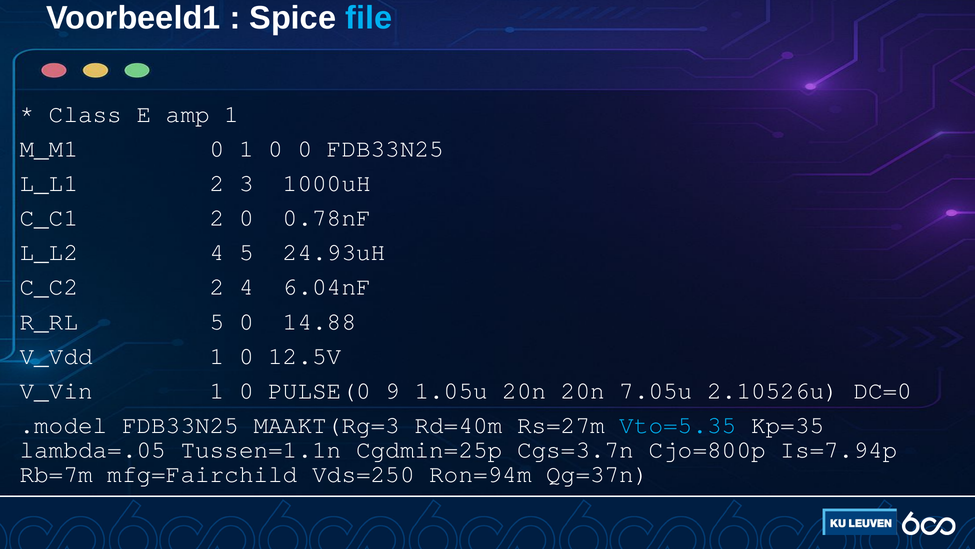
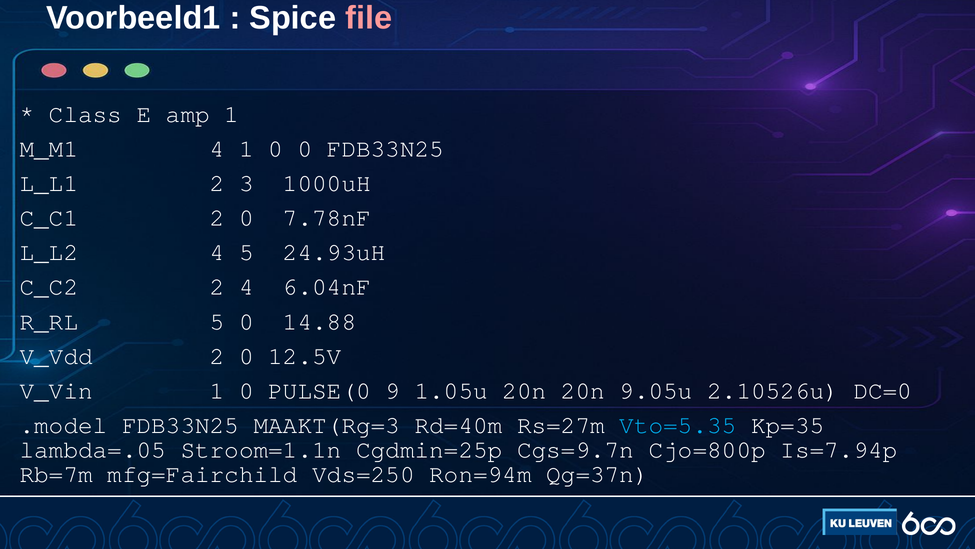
file colour: light blue -> pink (369, 18)
M_M1 0: 0 -> 4 (217, 148)
0.78nF: 0.78nF -> 7.78nF (327, 218)
V_Vdd 1: 1 -> 2 (217, 356)
7.05u: 7.05u -> 9.05u (656, 390)
Tussen=1.1n: Tussen=1.1n -> Stroom=1.1n (261, 449)
Cgs=3.7n: Cgs=3.7n -> Cgs=9.7n (576, 449)
